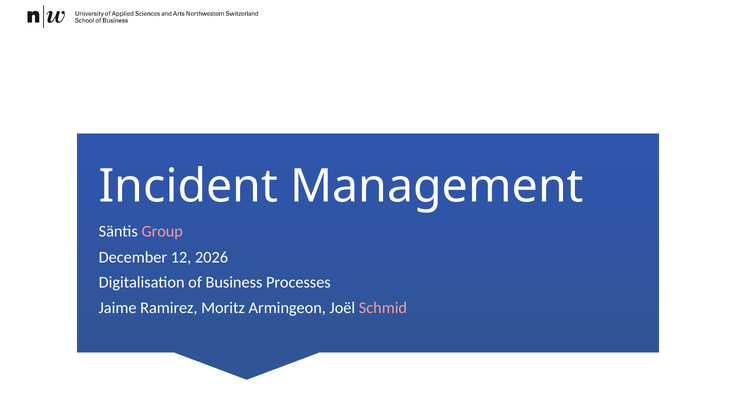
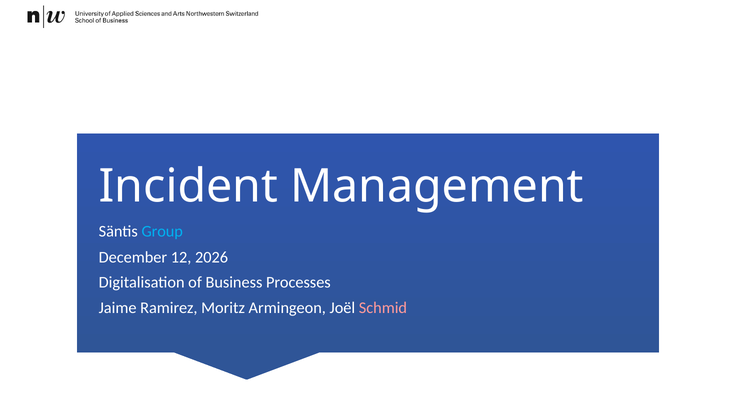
Group colour: pink -> light blue (162, 232)
